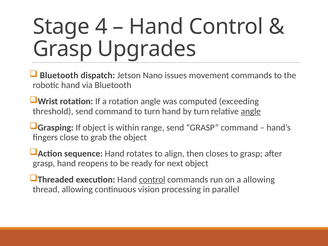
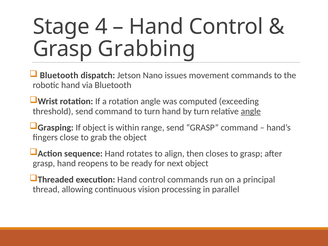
Upgrades: Upgrades -> Grabbing (147, 49)
control underline: present -> none (152, 180)
a allowing: allowing -> principal (259, 180)
